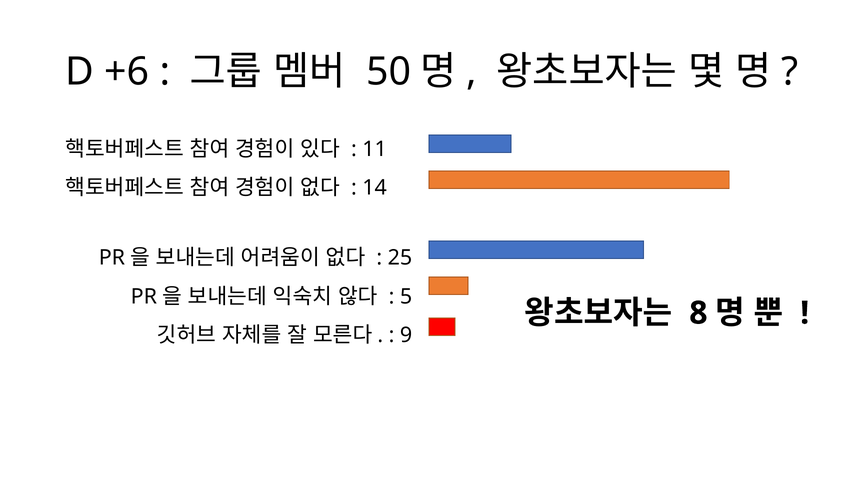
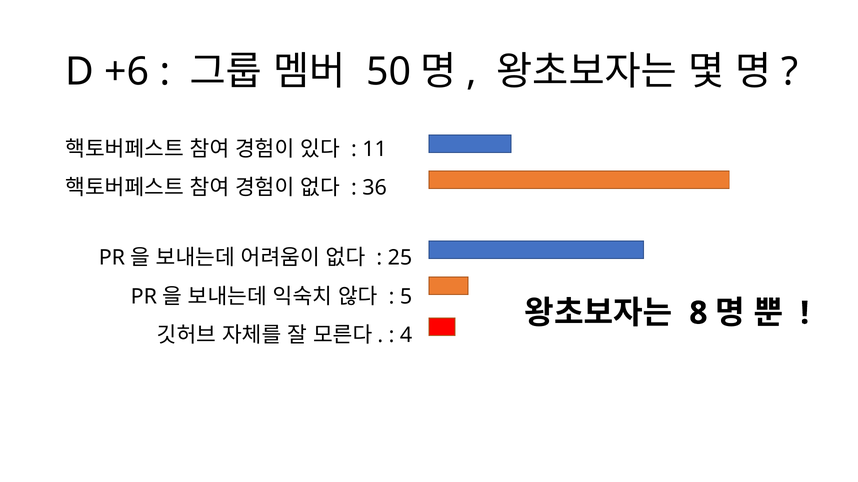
14: 14 -> 36 (375, 188)
9: 9 -> 4 (406, 335)
